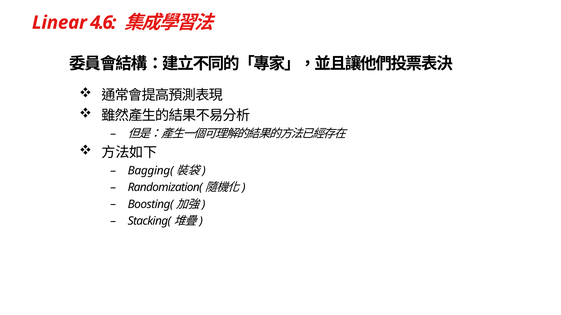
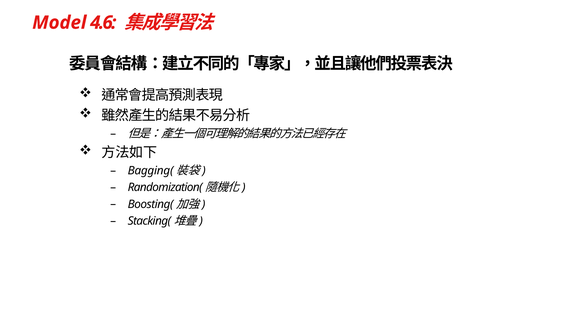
Linear: Linear -> Model (59, 23)
